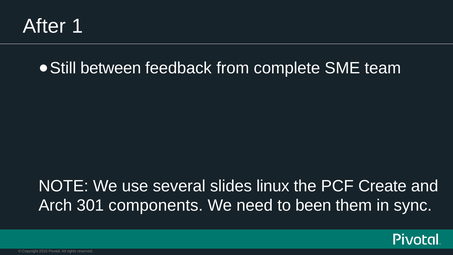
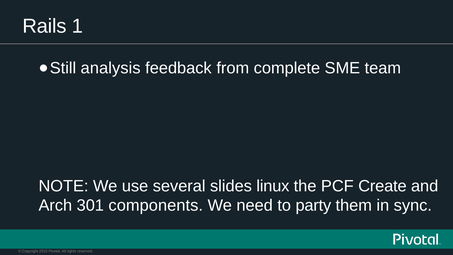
After: After -> Rails (45, 26)
between: between -> analysis (111, 68)
been: been -> party (313, 205)
